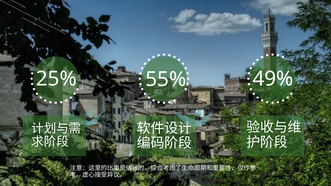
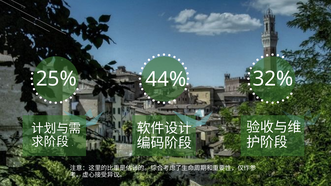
49%: 49% -> 32% (273, 79)
55%: 55% -> 44% (166, 79)
